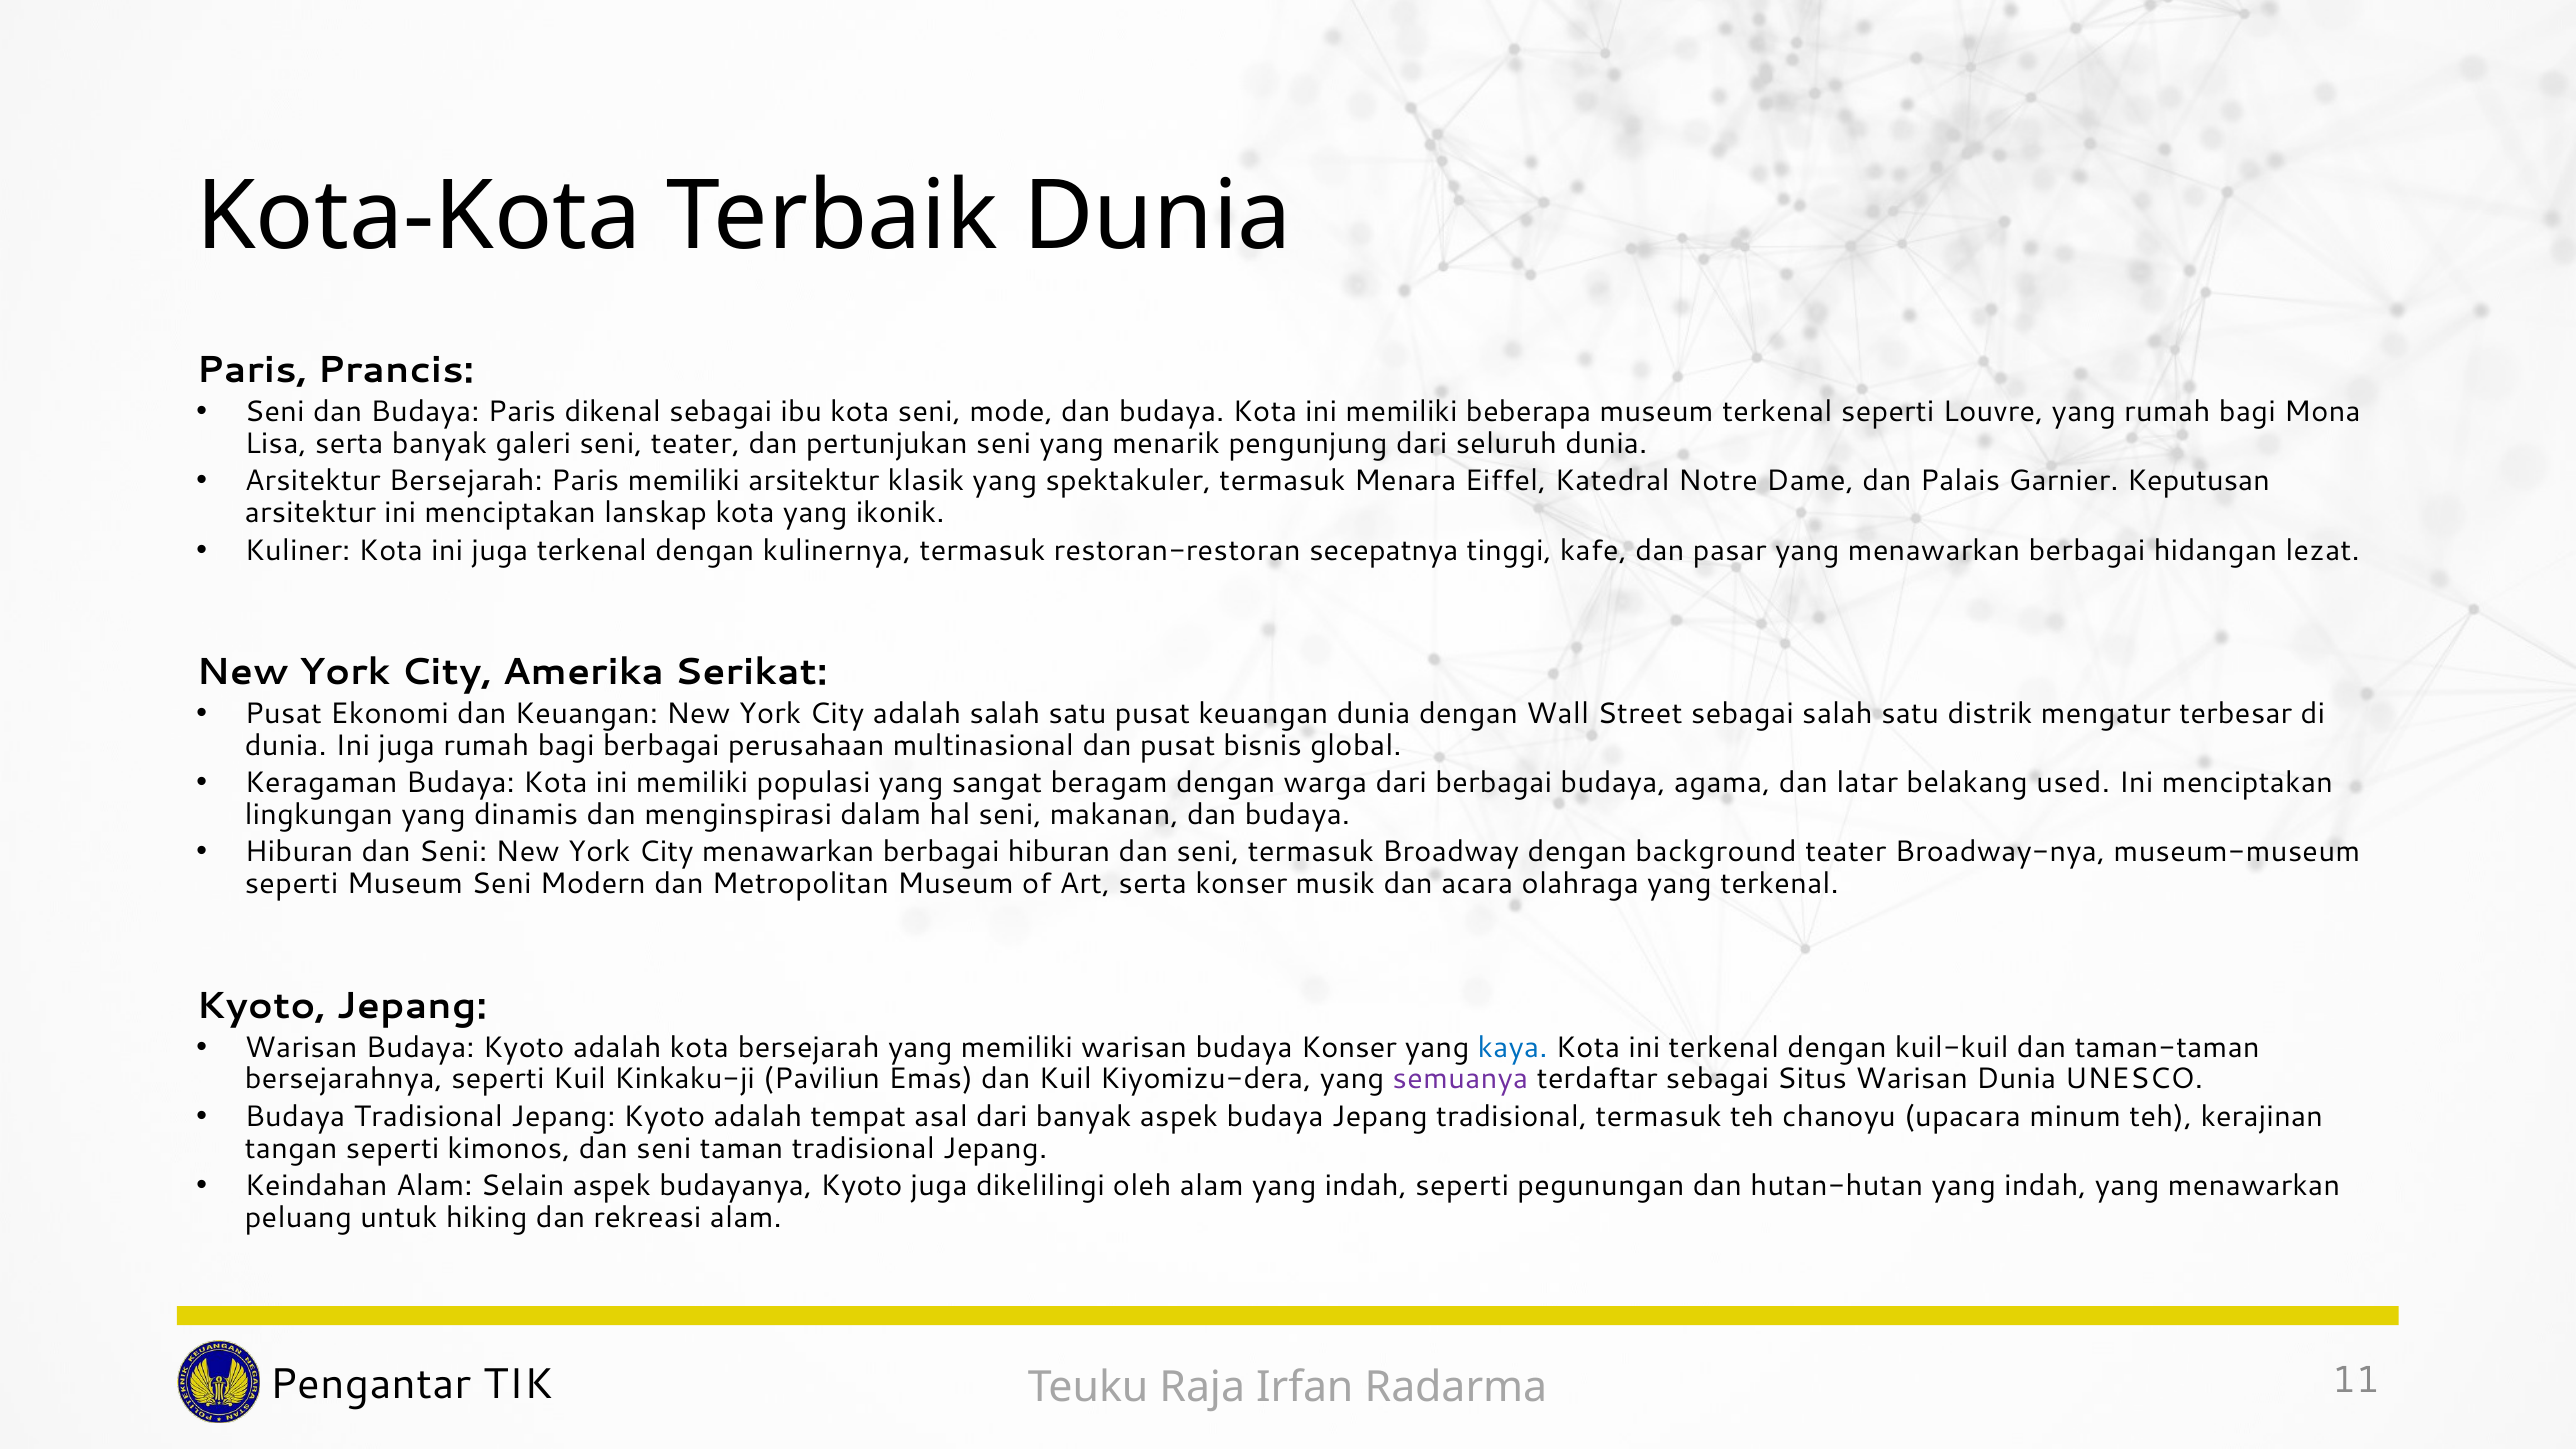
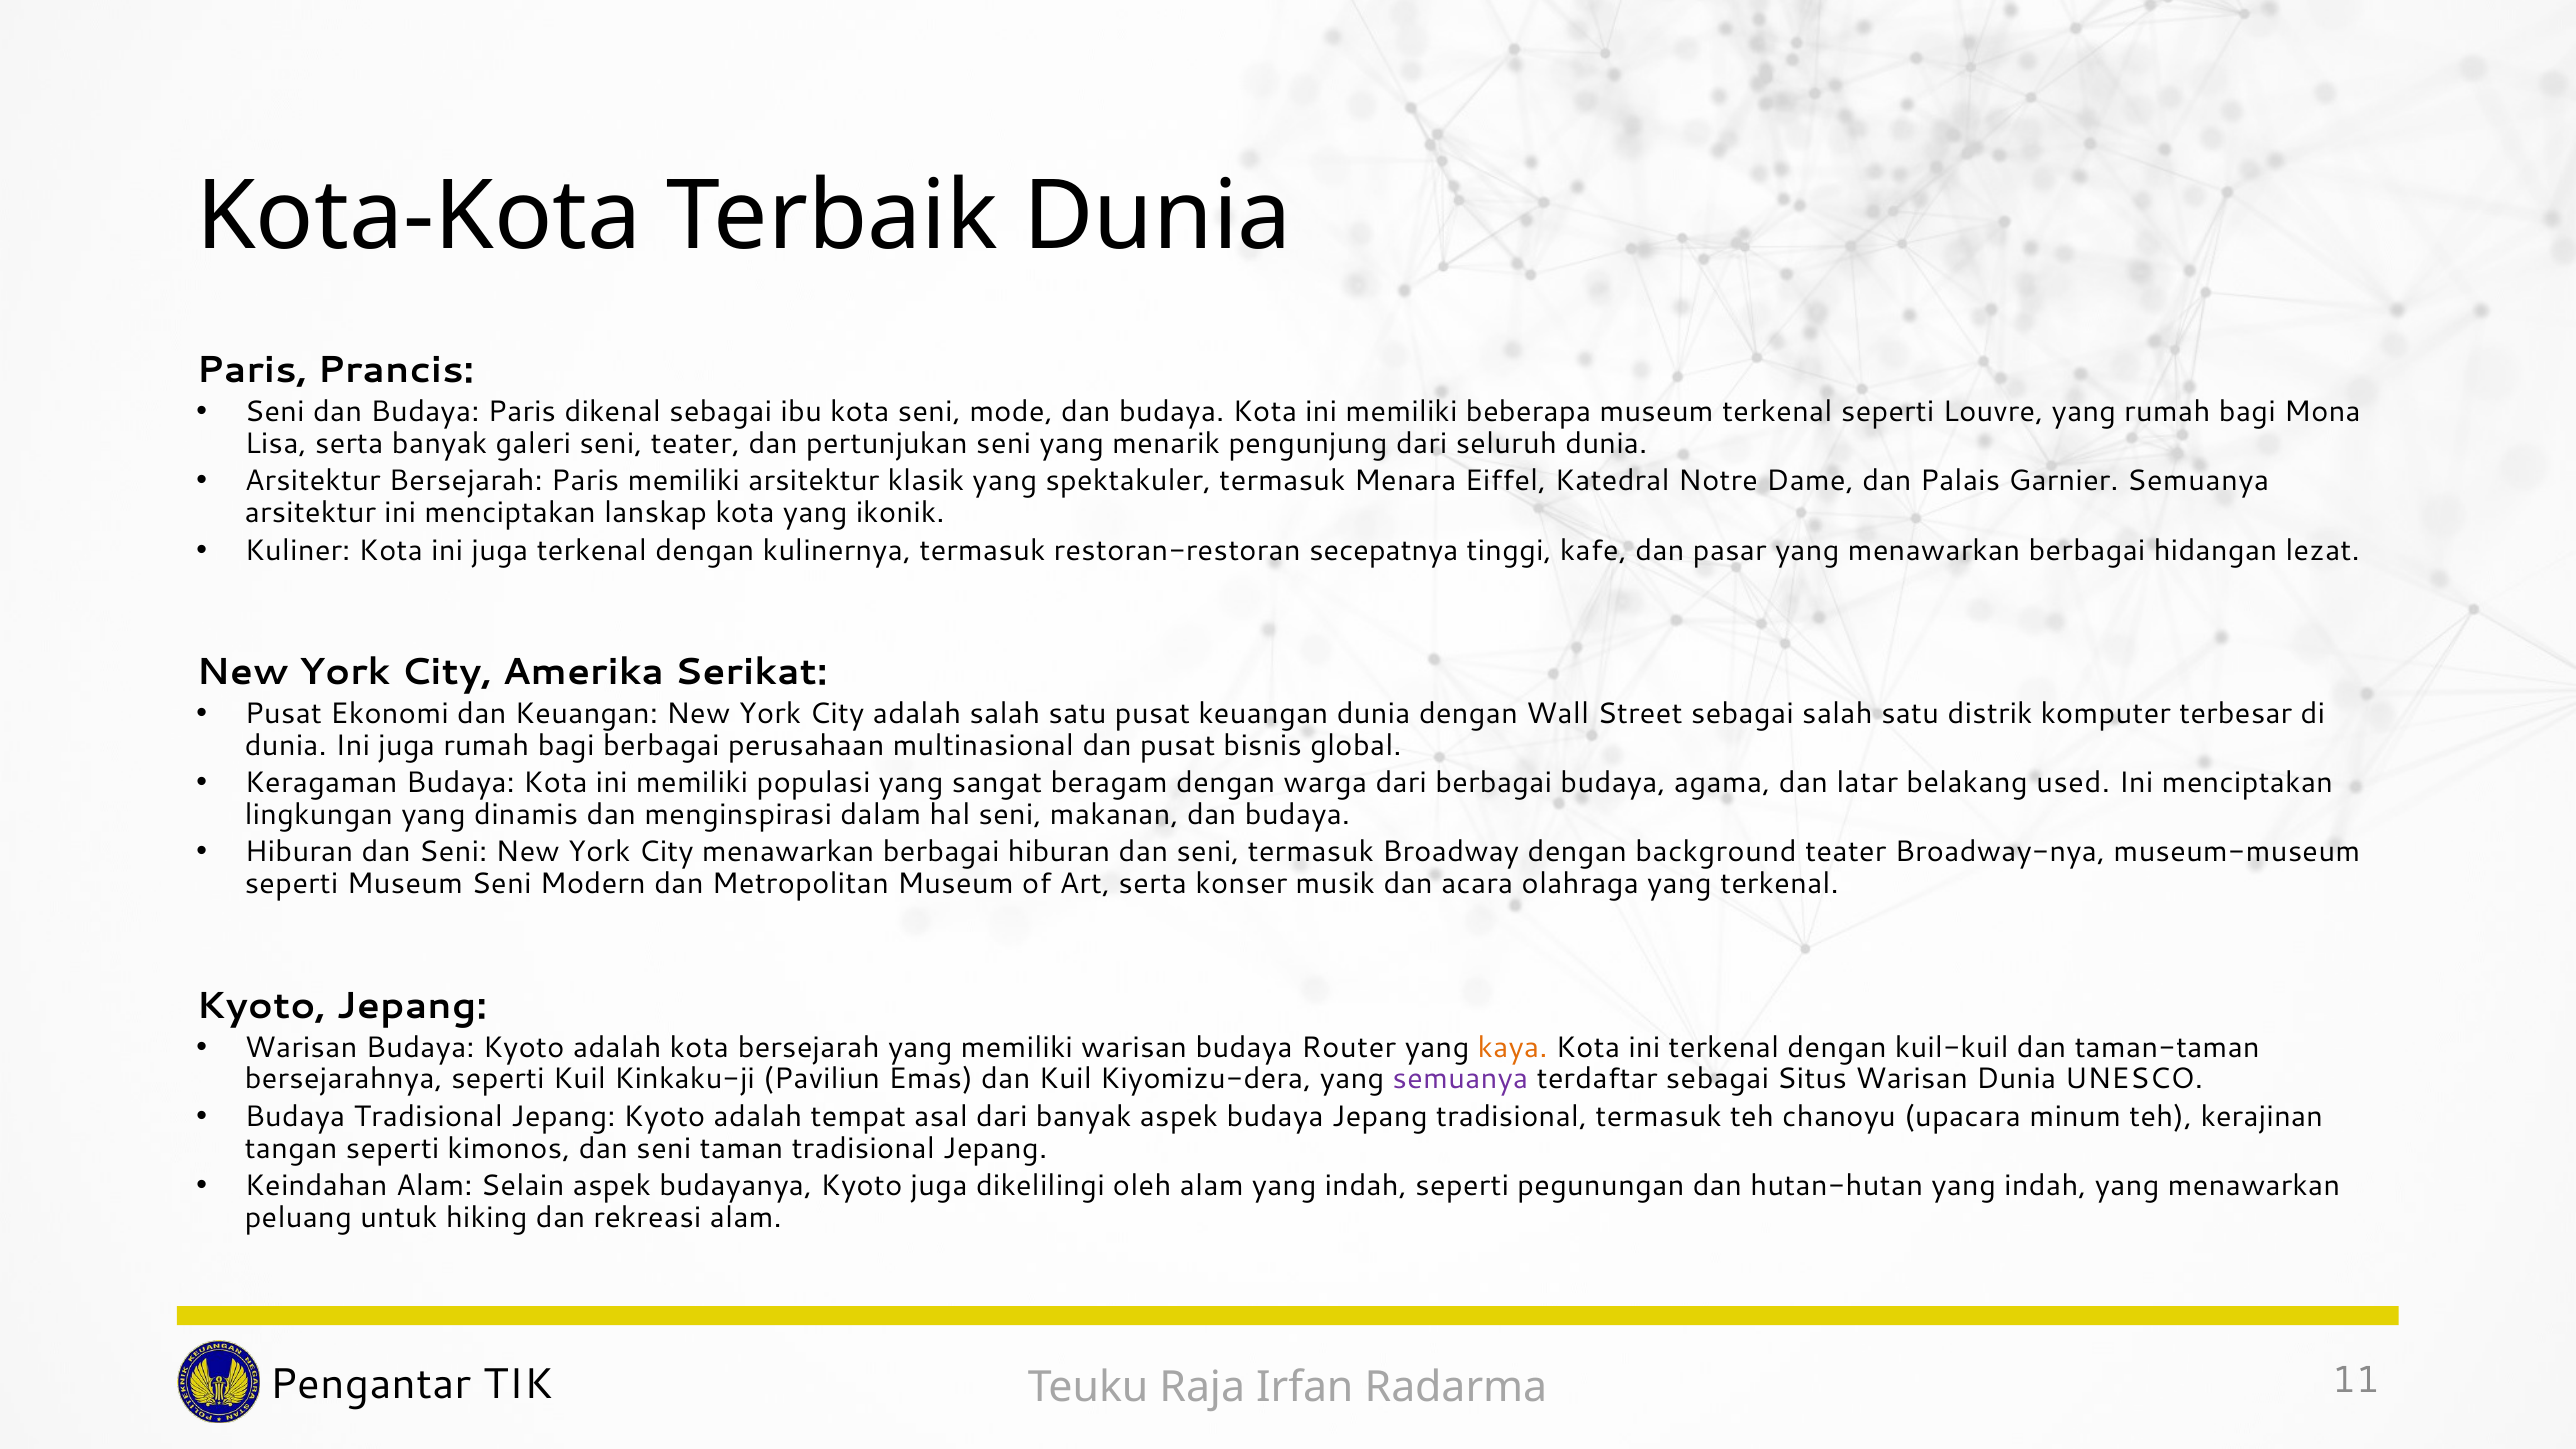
Garnier Keputusan: Keputusan -> Semuanya (2198, 481)
mengatur: mengatur -> komputer (2106, 714)
budaya Konser: Konser -> Router (1349, 1047)
kaya colour: blue -> orange (1513, 1047)
